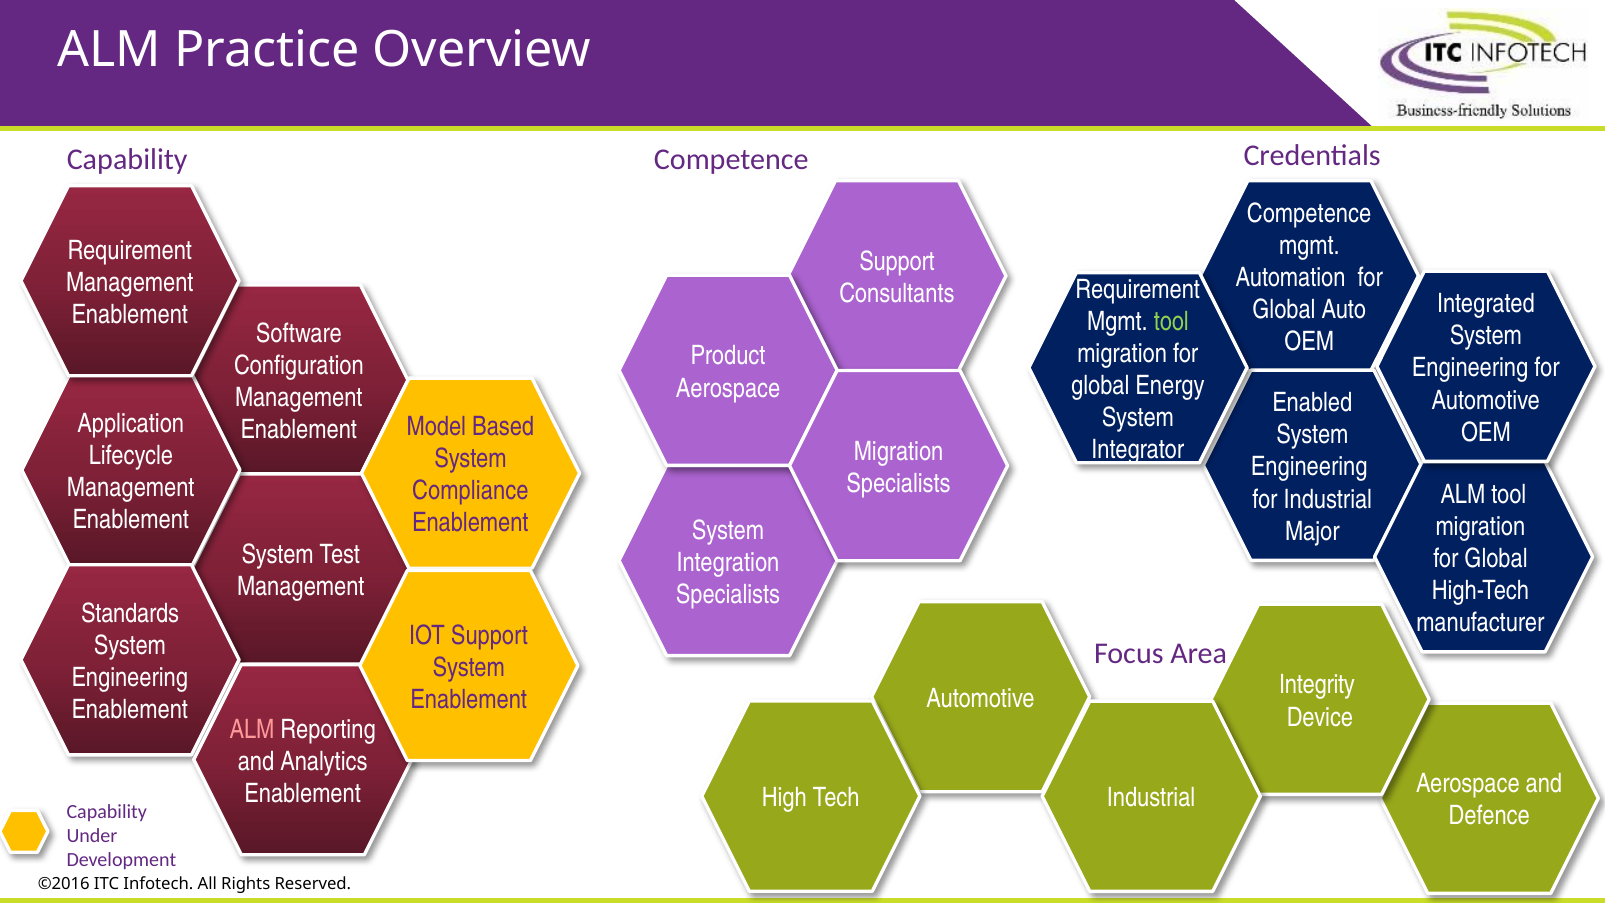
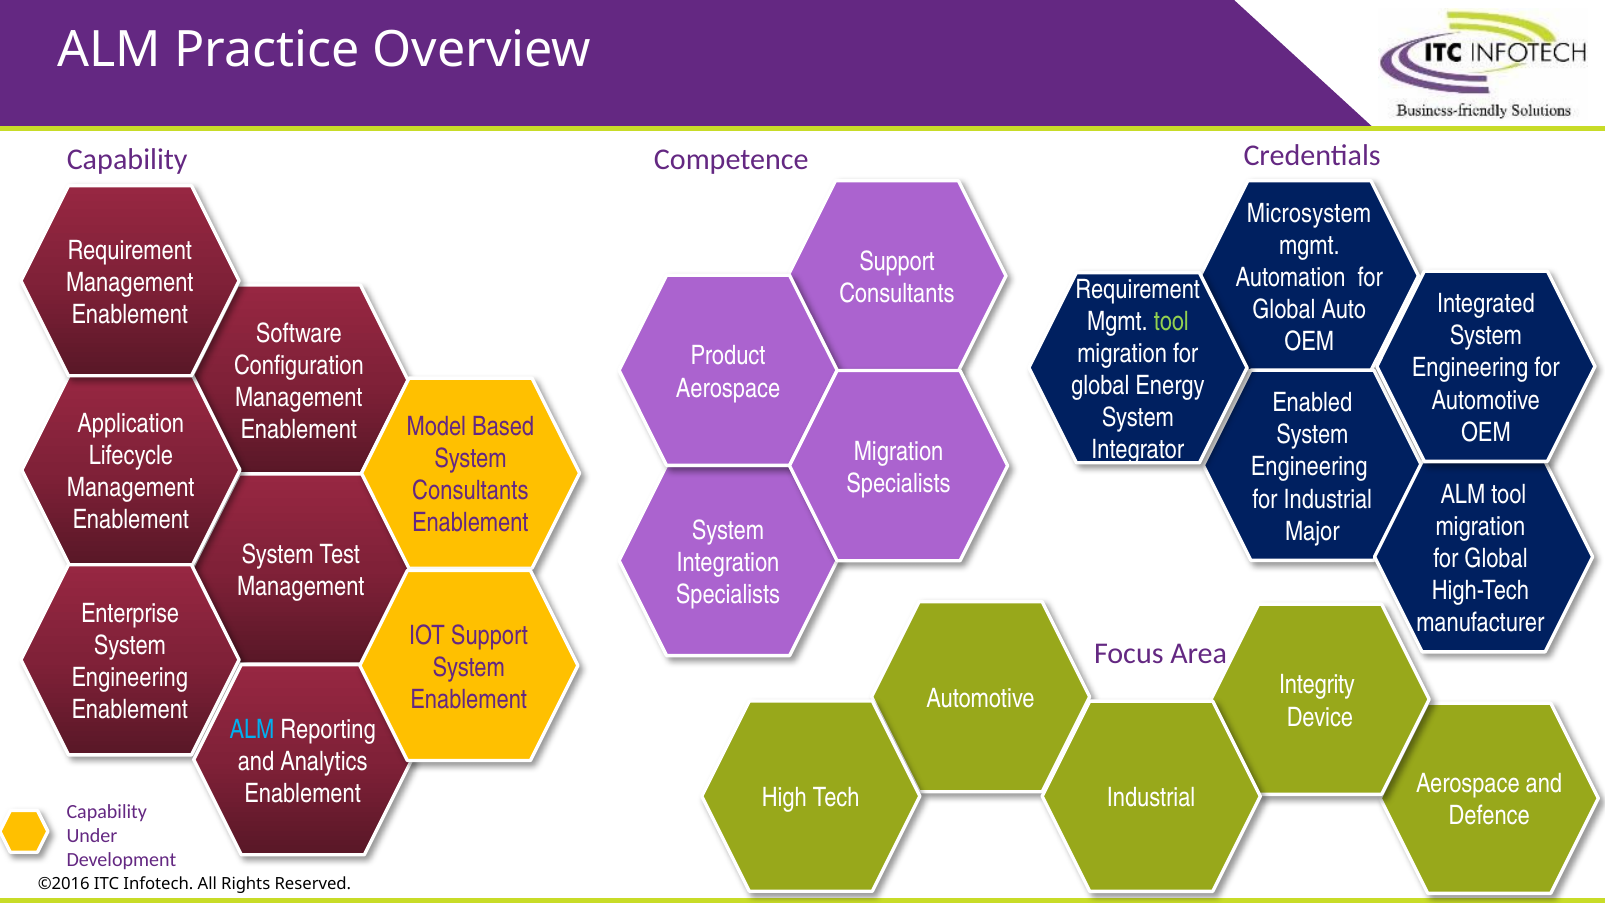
Competence: Competence -> Microsystem (1309, 213)
Compliance: Compliance -> Consultants (470, 491)
Standards: Standards -> Enterprise (130, 613)
ALM colour: pink -> light blue (252, 729)
